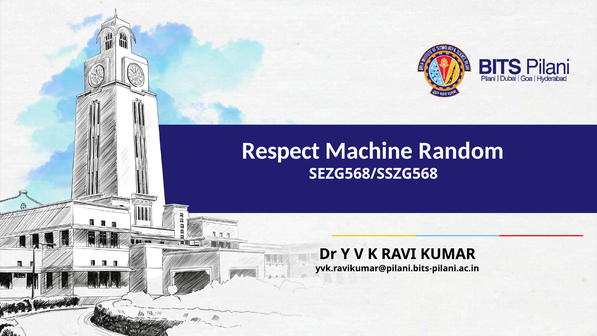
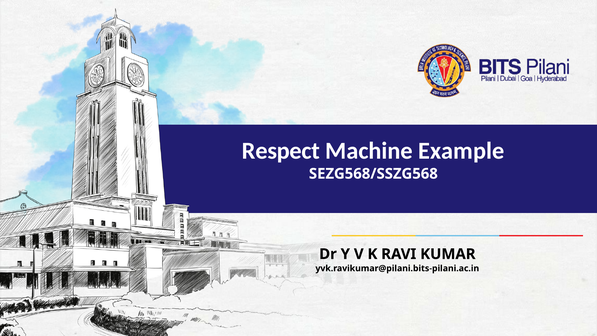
Random: Random -> Example (461, 151)
